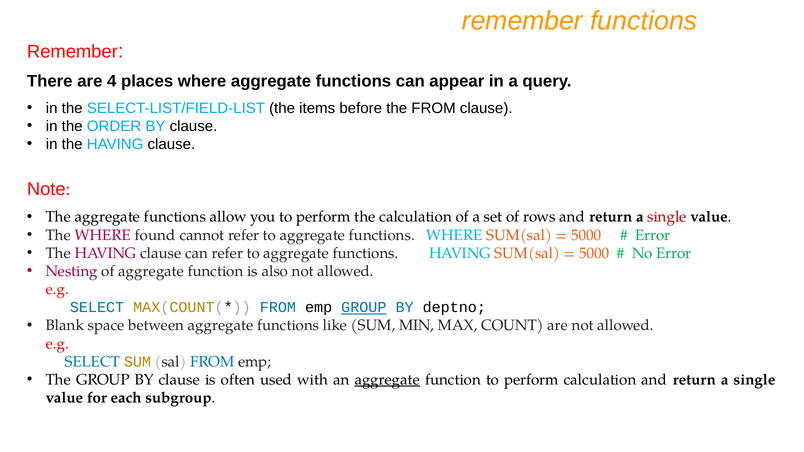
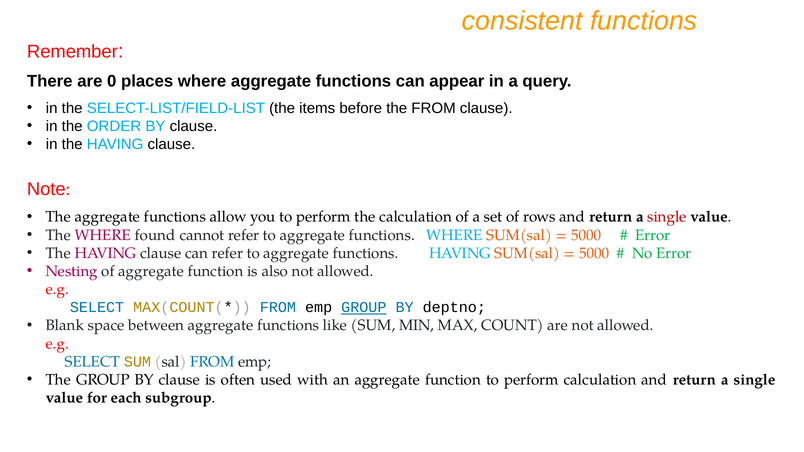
remember: remember -> consistent (522, 21)
4: 4 -> 0 (112, 81)
aggregate underline: present -> none (387, 380)
